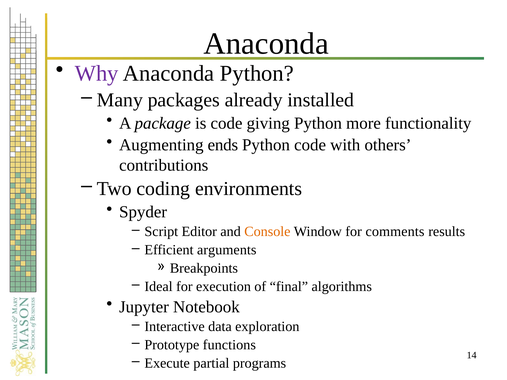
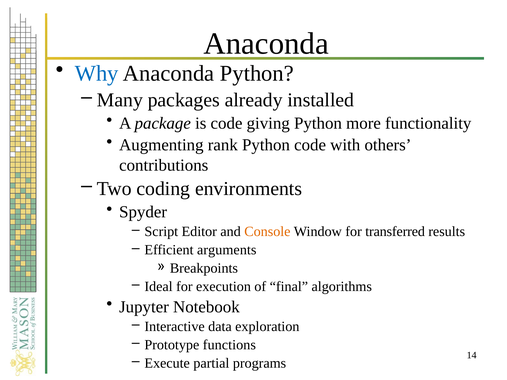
Why colour: purple -> blue (97, 73)
ends: ends -> rank (223, 145)
comments: comments -> transferred (395, 232)
